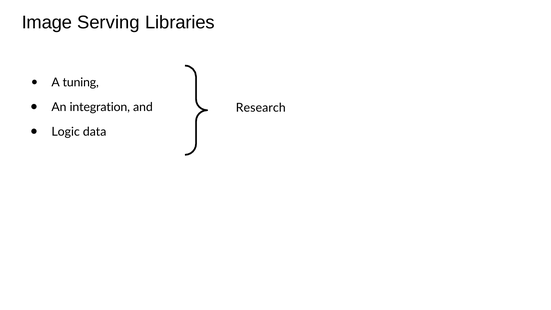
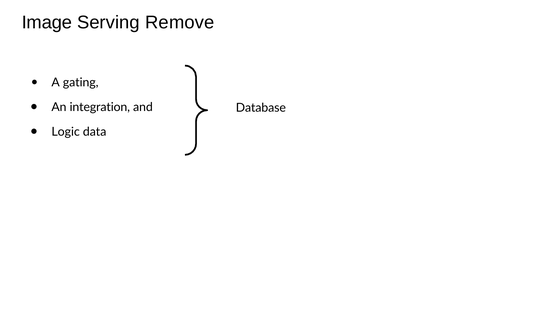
Libraries: Libraries -> Remove (180, 22)
tuning: tuning -> gating (81, 82)
Research: Research -> Database (261, 108)
